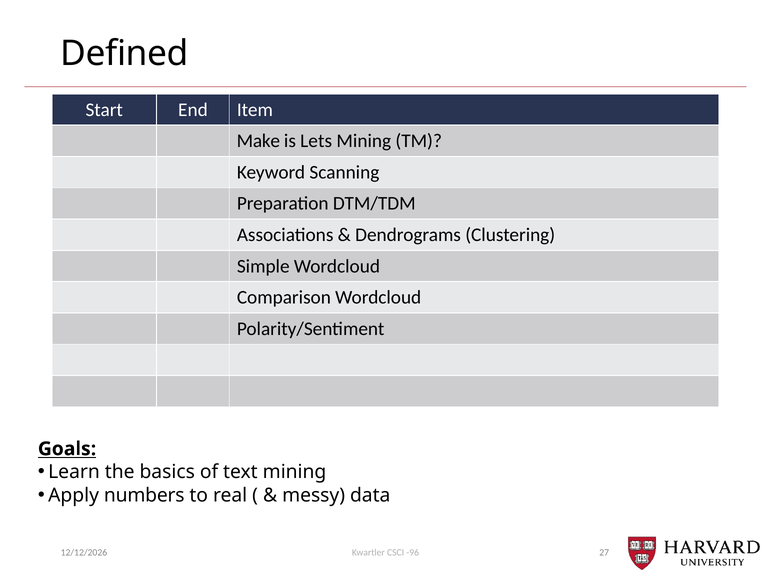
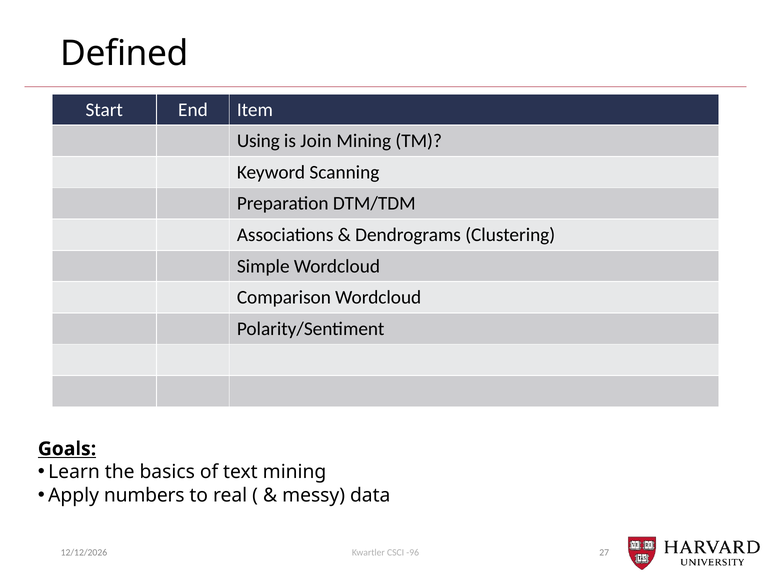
Make: Make -> Using (258, 141)
Lets: Lets -> Join (316, 141)
